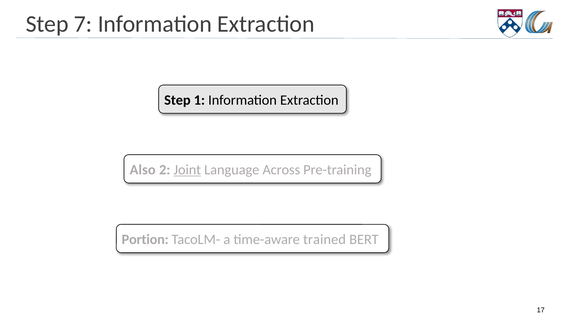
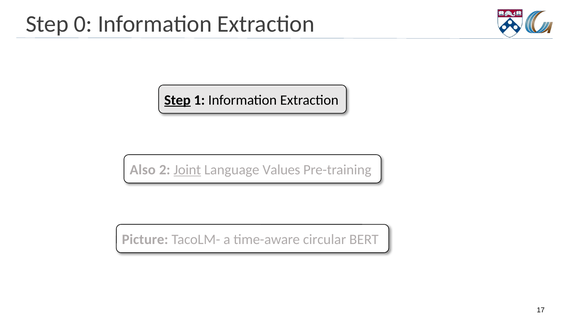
7: 7 -> 0 (83, 24)
Step underline: none -> present (177, 100)
Across: Across -> Values (281, 170)
Portion: Portion -> Picture (145, 240)
trained: trained -> circular (325, 240)
